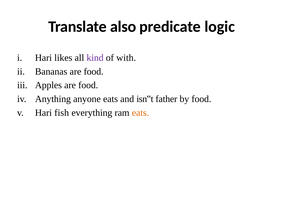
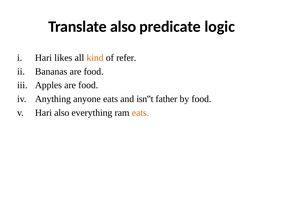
kind colour: purple -> orange (95, 58)
with: with -> refer (126, 58)
Hari fish: fish -> also (62, 112)
